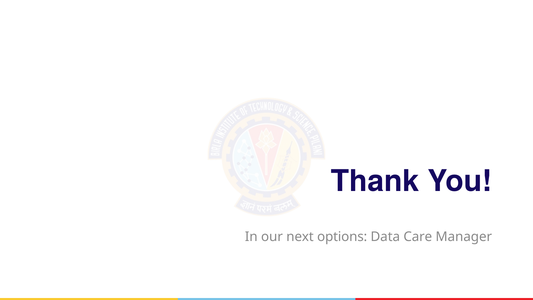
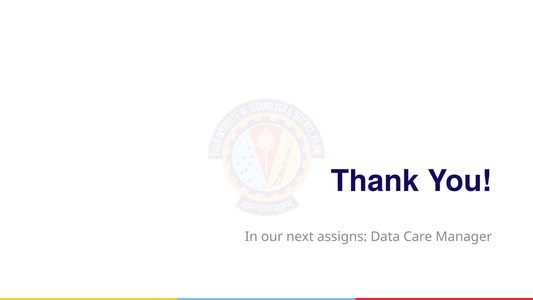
options: options -> assigns (342, 237)
